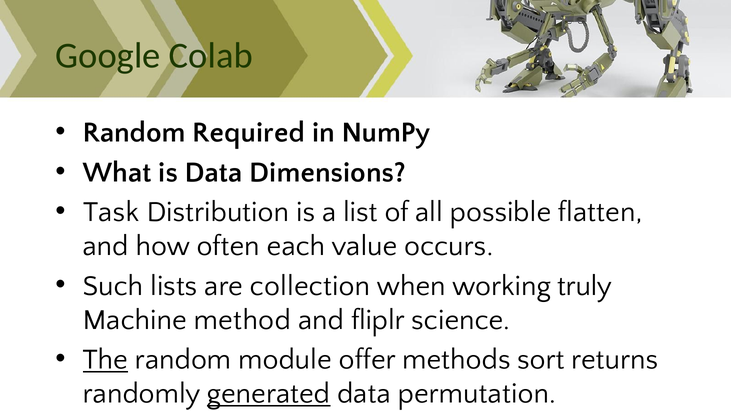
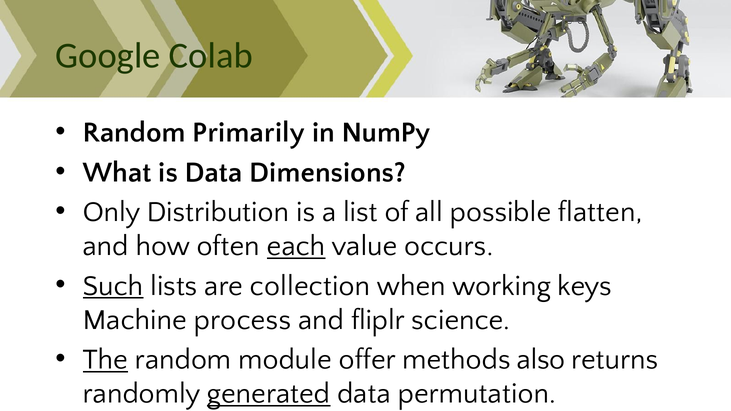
Required: Required -> Primarily (249, 133)
Task: Task -> Only (111, 212)
each underline: none -> present (296, 246)
Such underline: none -> present (113, 286)
truly: truly -> keys (585, 286)
method: method -> process (242, 320)
sort: sort -> also (541, 360)
